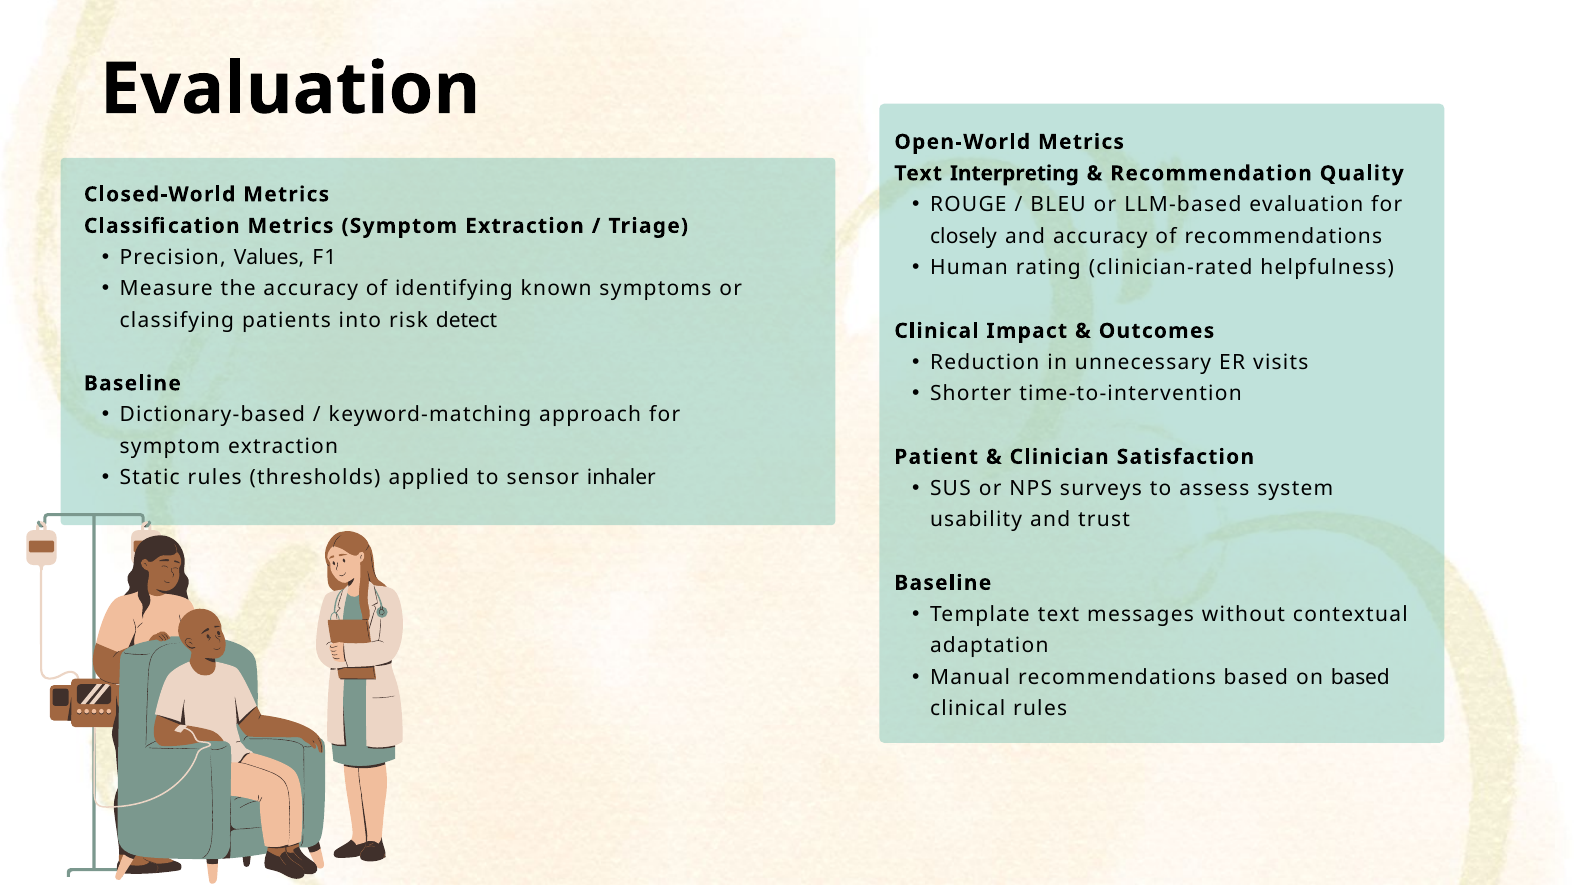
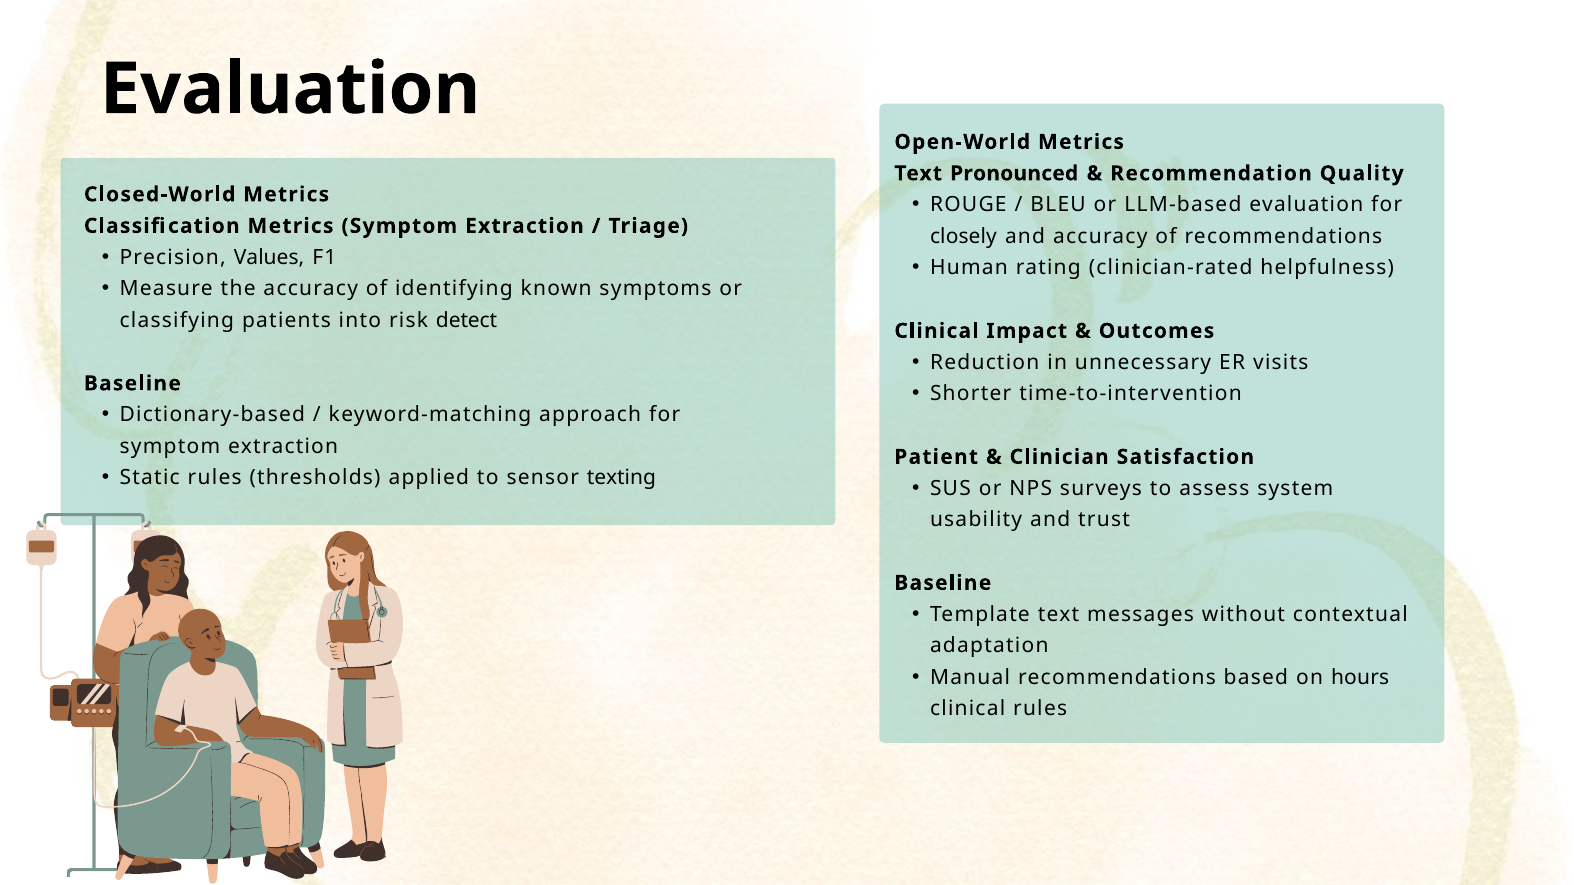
Interpreting: Interpreting -> Pronounced (1014, 173)
inhaler: inhaler -> texting (621, 478)
on based: based -> hours (1360, 678)
